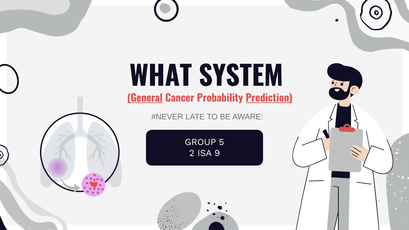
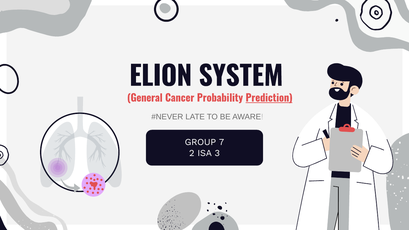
WHAT: WHAT -> ELION (161, 77)
General underline: present -> none (145, 98)
5: 5 -> 7 (221, 142)
9: 9 -> 3 (217, 153)
